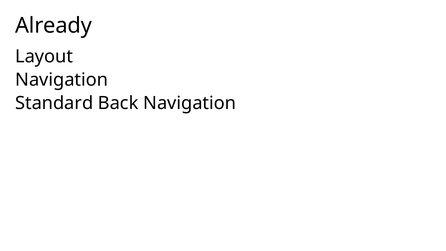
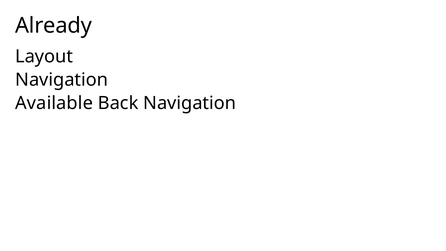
Standard: Standard -> Available (54, 103)
